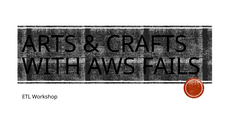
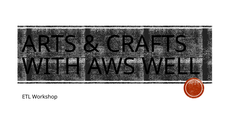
FAILS: FAILS -> WELL (171, 66)
